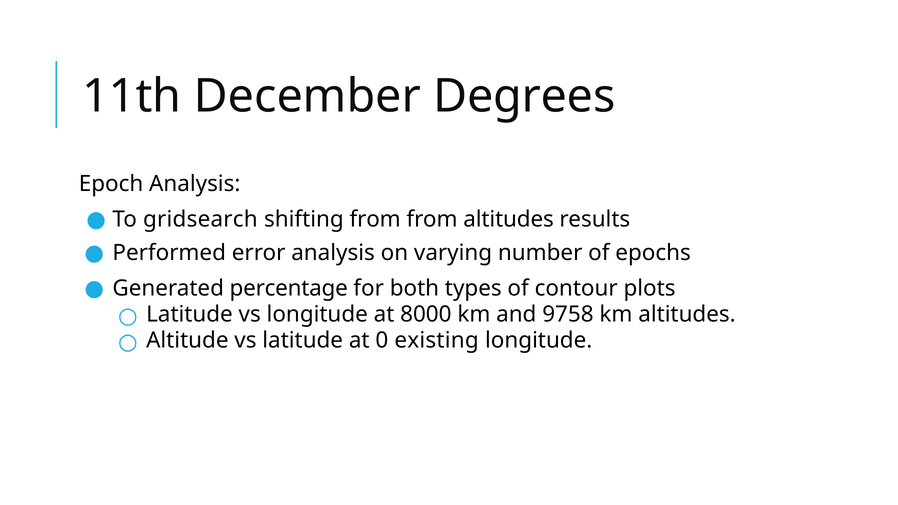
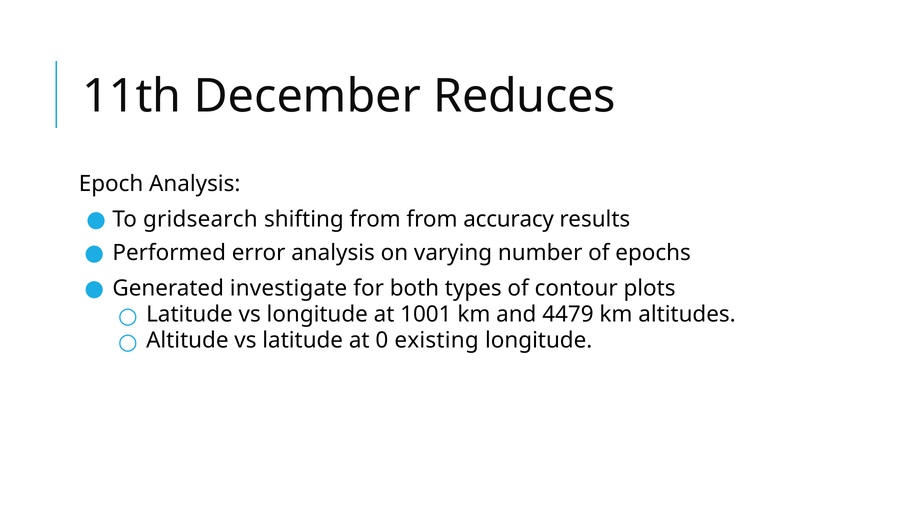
Degrees: Degrees -> Reduces (524, 96)
from altitudes: altitudes -> accuracy (509, 219)
percentage: percentage -> investigate (289, 288)
8000: 8000 -> 1001 (426, 314)
9758: 9758 -> 4479 (568, 314)
